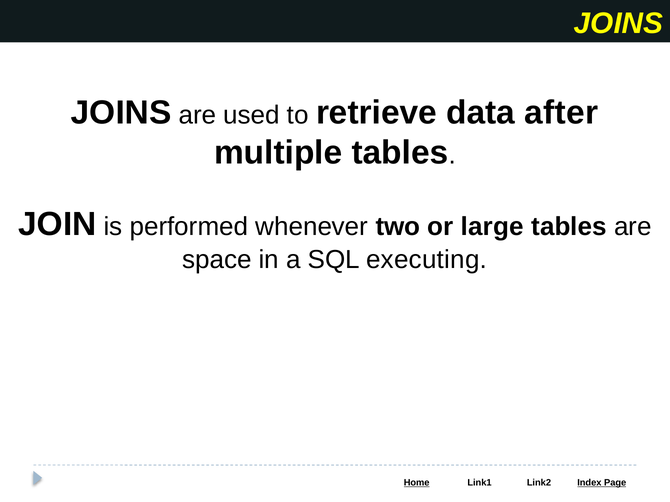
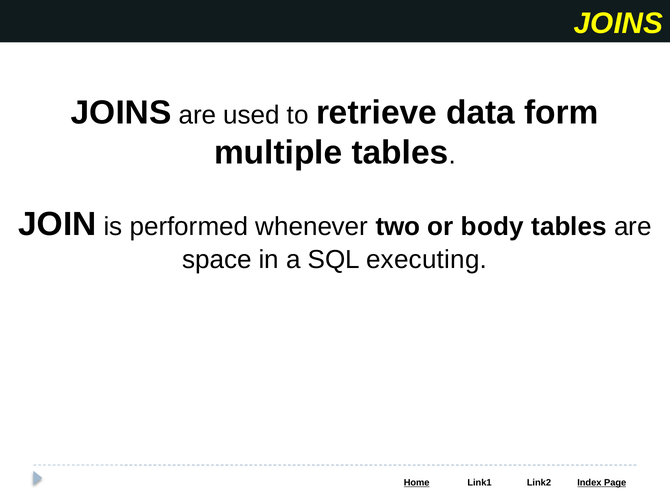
after: after -> form (562, 113)
large: large -> body (492, 227)
